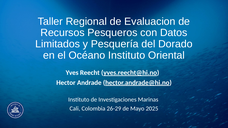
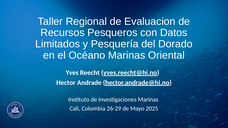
Océano Instituto: Instituto -> Marinas (127, 55)
